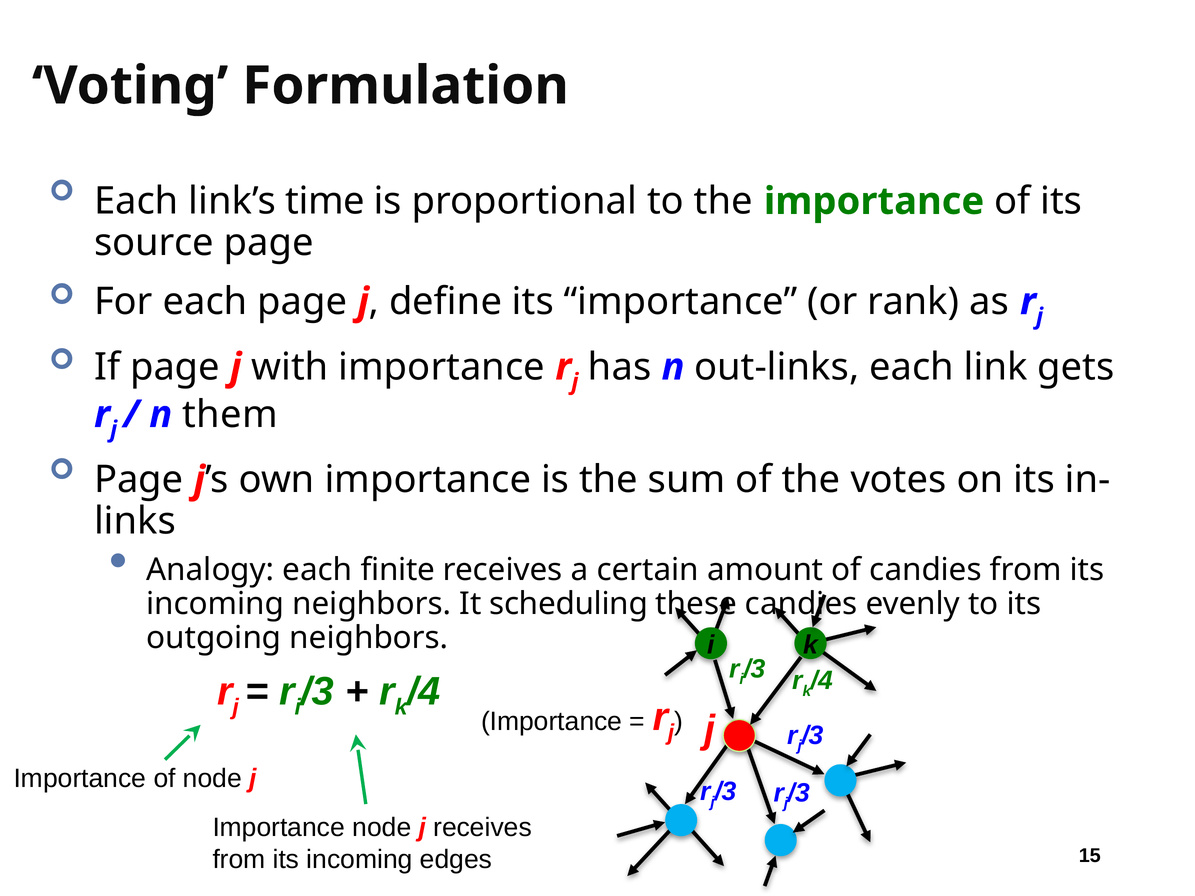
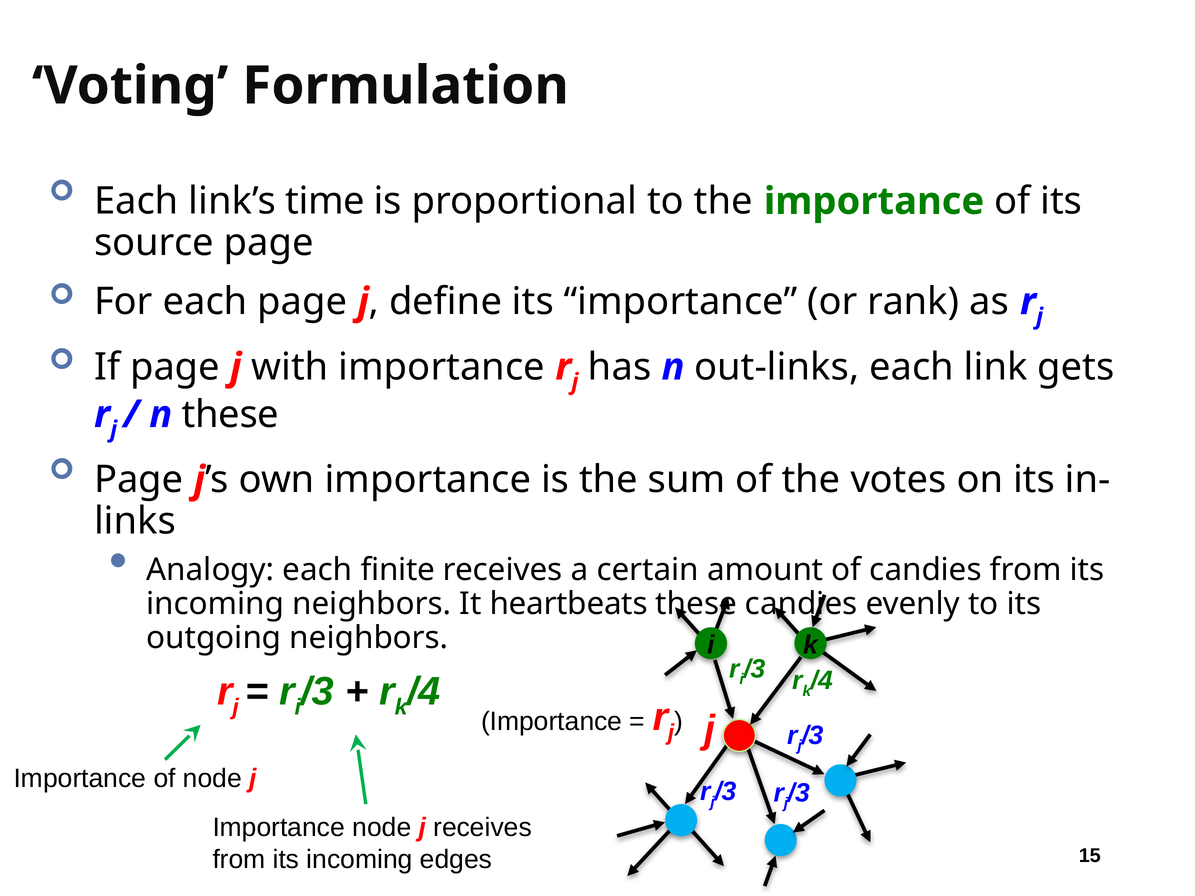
n them: them -> these (230, 415)
scheduling: scheduling -> heartbeats (569, 604)
